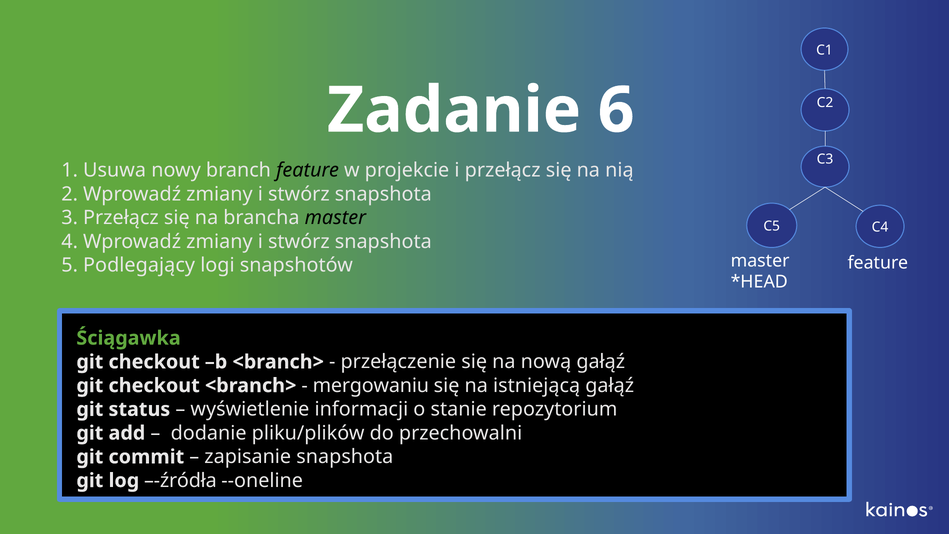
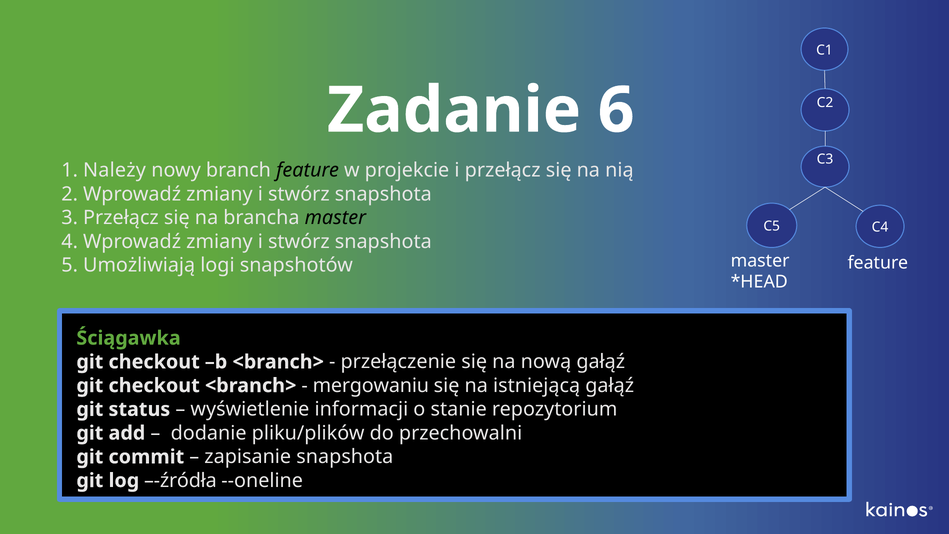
Usuwa: Usuwa -> Należy (114, 170)
Podlegający: Podlegający -> Umożliwiają (139, 265)
